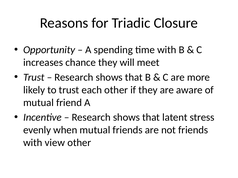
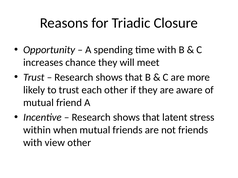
evenly: evenly -> within (37, 130)
